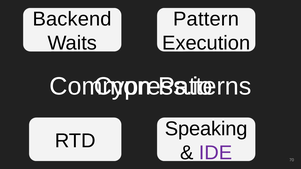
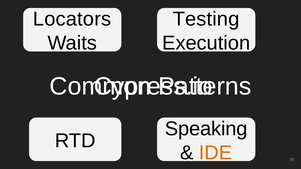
Backend: Backend -> Locators (72, 19)
Pattern: Pattern -> Testing (206, 19)
IDE colour: purple -> orange (216, 153)
